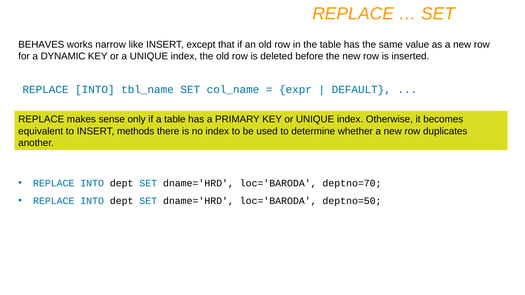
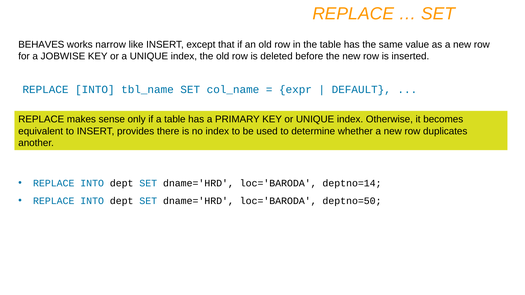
DYNAMIC: DYNAMIC -> JOBWISE (63, 56)
methods: methods -> provides (136, 131)
deptno=70: deptno=70 -> deptno=14 (352, 183)
